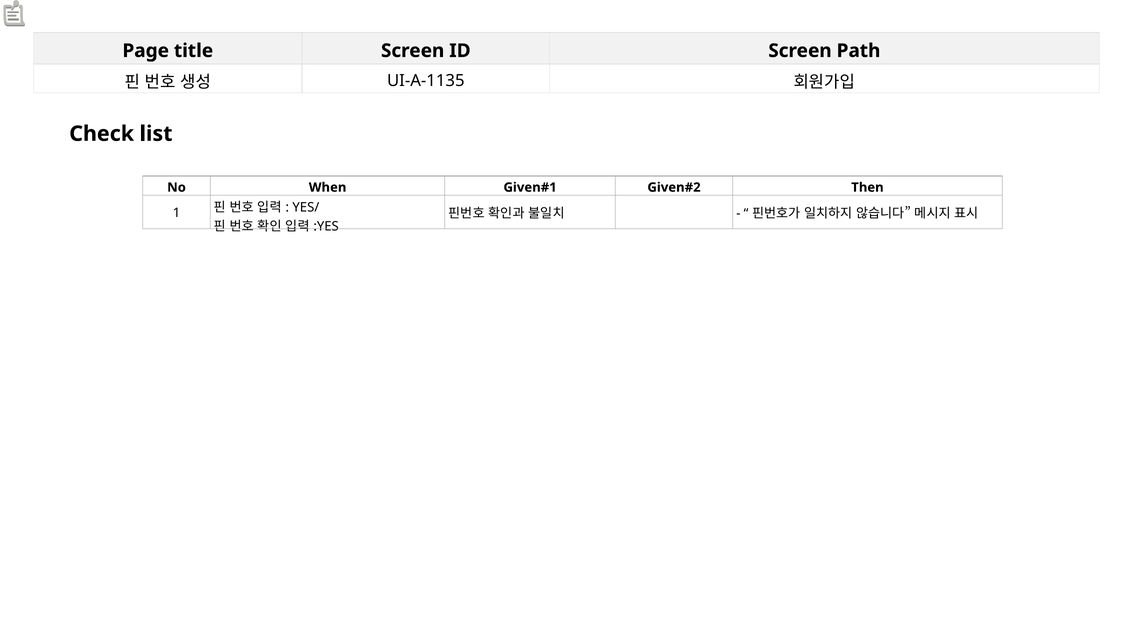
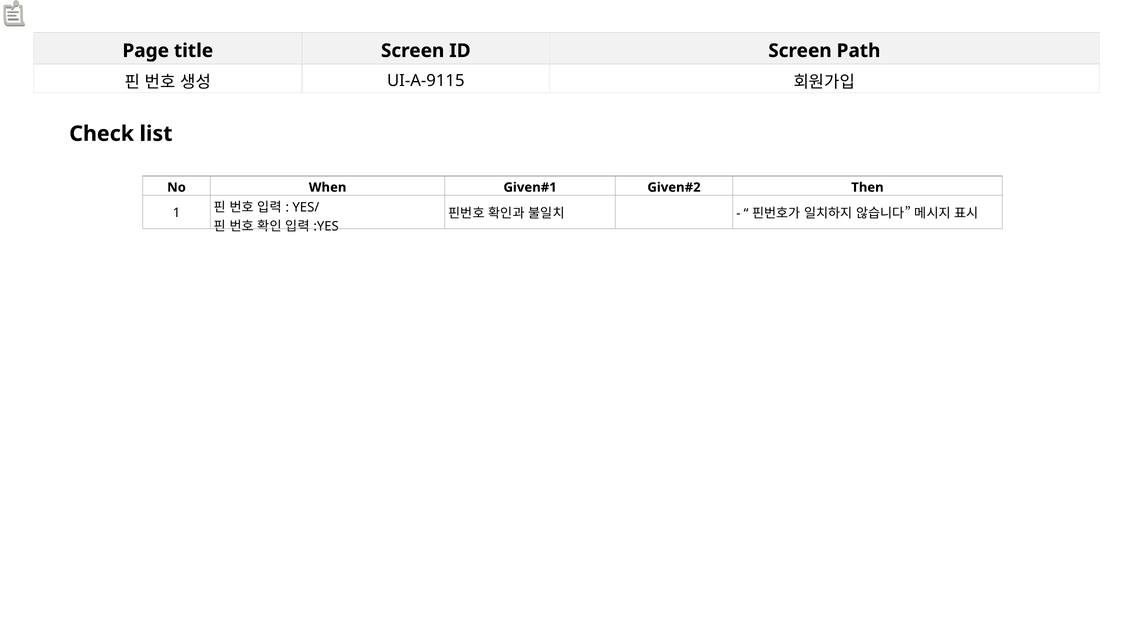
UI-A-1135: UI-A-1135 -> UI-A-9115 (426, 81)
